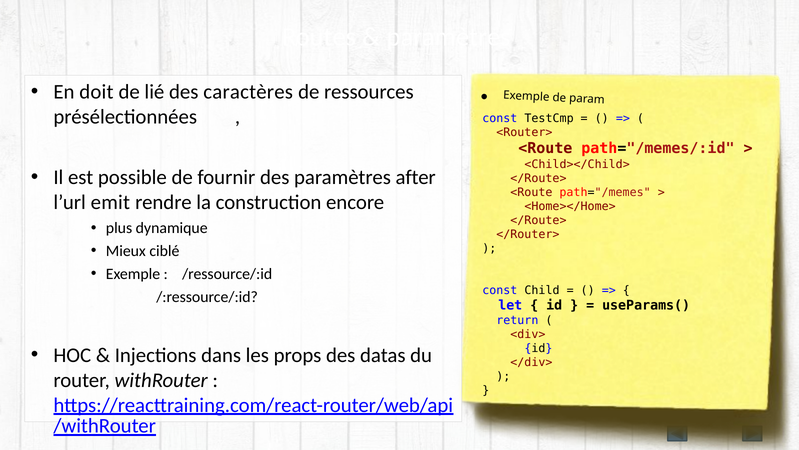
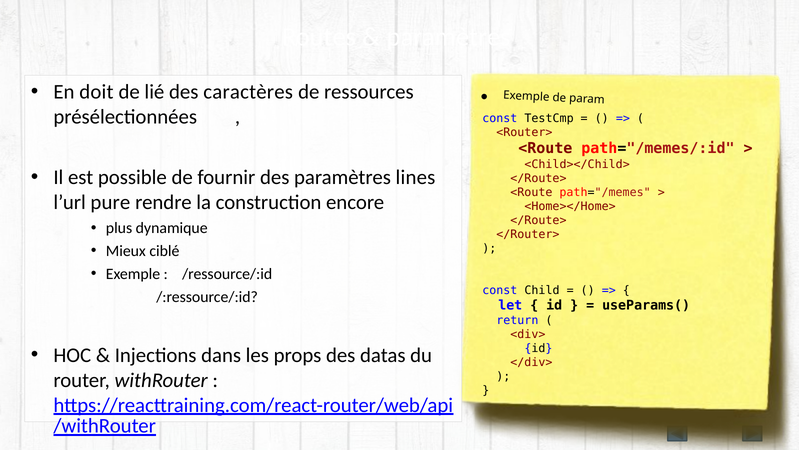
after: after -> lines (415, 177)
emit: emit -> pure (110, 202)
